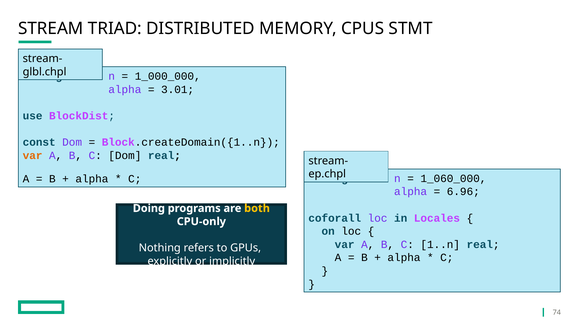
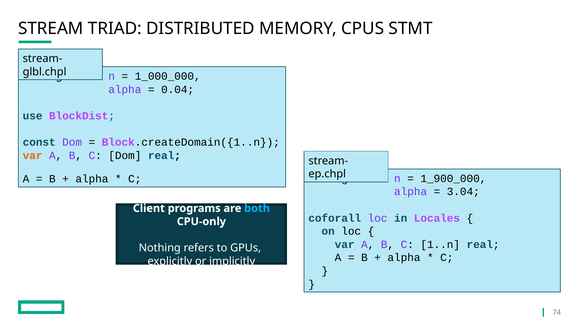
3.01: 3.01 -> 0.04 (178, 89)
1_060_000: 1_060_000 -> 1_900_000 (453, 178)
6.96: 6.96 -> 3.04 (463, 191)
Doing: Doing -> Client (149, 208)
both colour: yellow -> light blue (257, 208)
